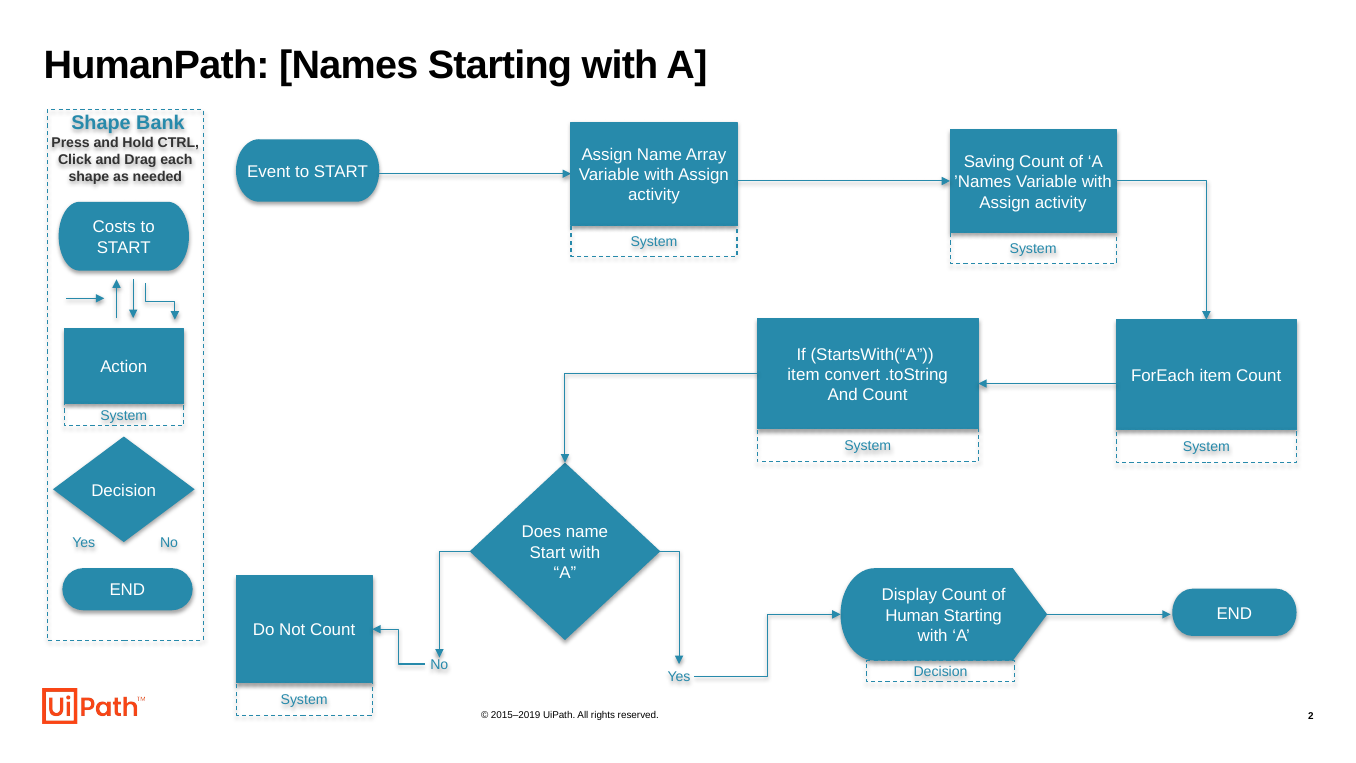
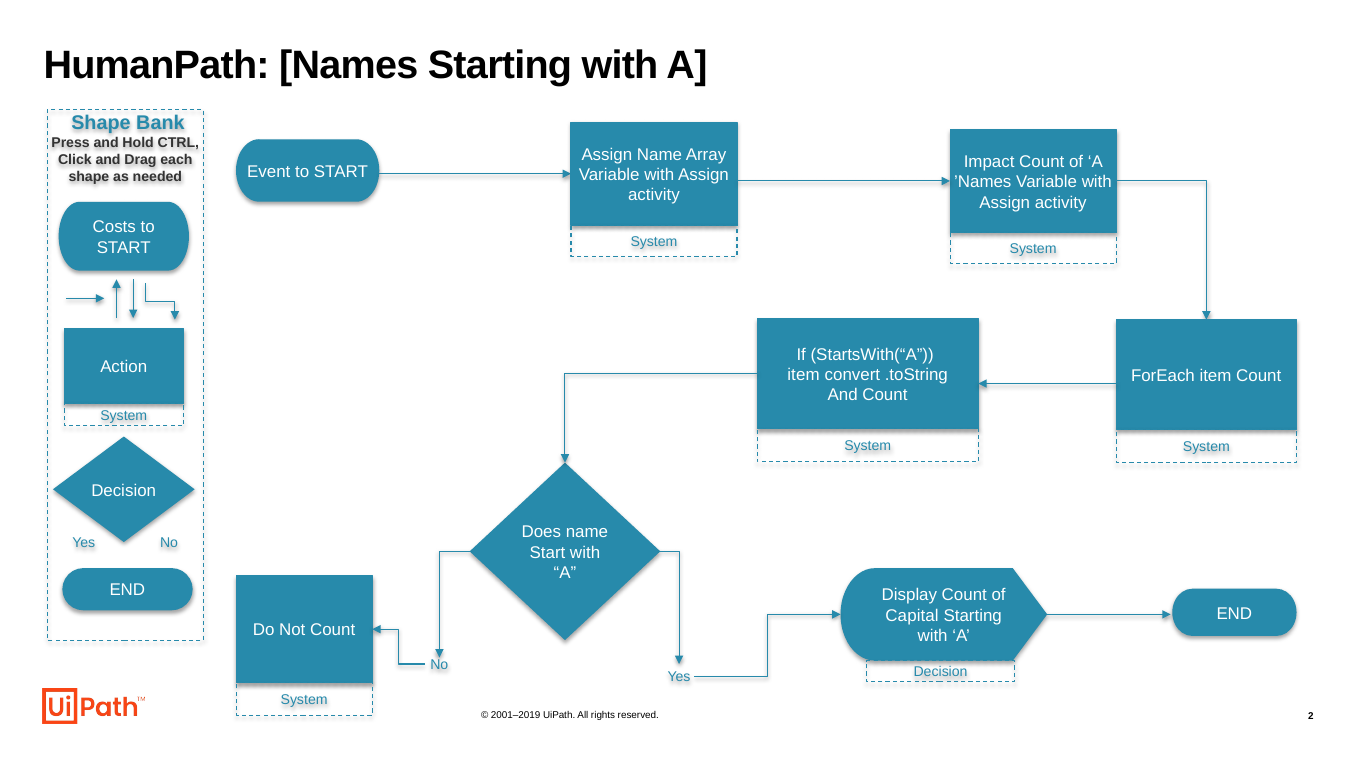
Saving: Saving -> Impact (989, 162)
Human: Human -> Capital (912, 615)
2015–2019: 2015–2019 -> 2001–2019 (516, 715)
